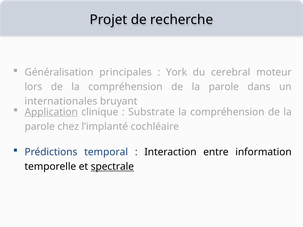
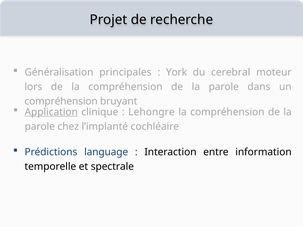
internationales: internationales -> compréhension (61, 101)
Substrate: Substrate -> Lehongre (151, 112)
temporal: temporal -> language (106, 152)
spectrale underline: present -> none (112, 167)
